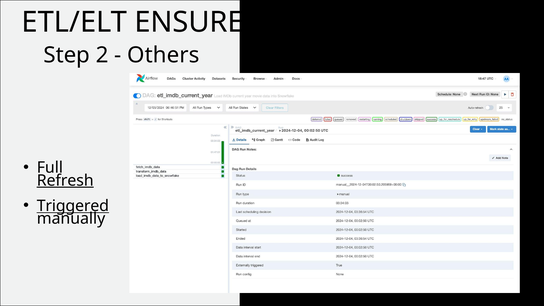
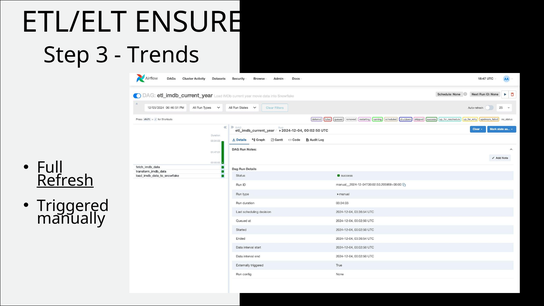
2: 2 -> 3 (102, 55)
Others: Others -> Trends (163, 55)
Triggered underline: present -> none (73, 206)
